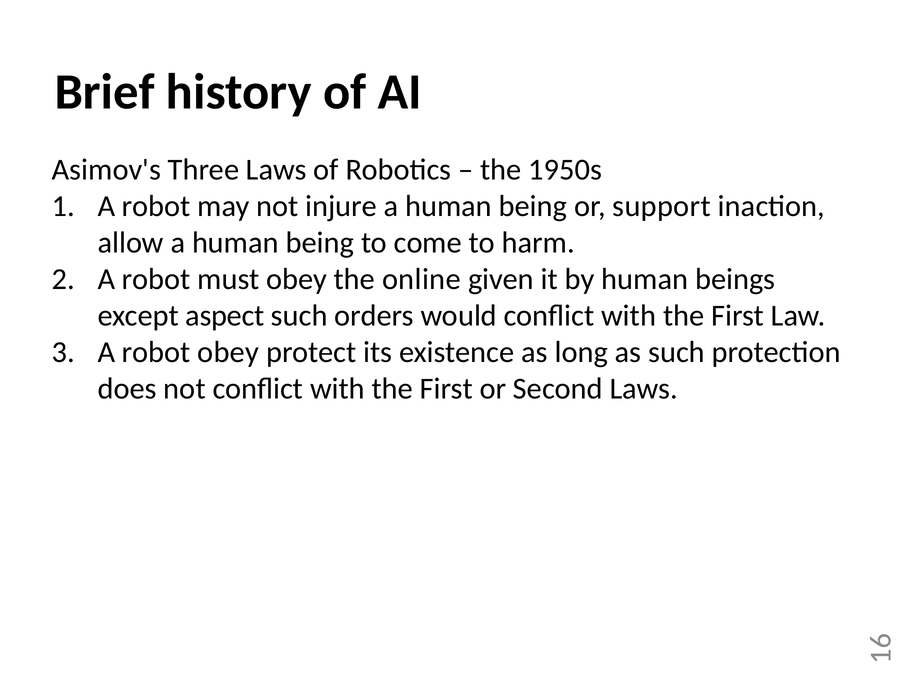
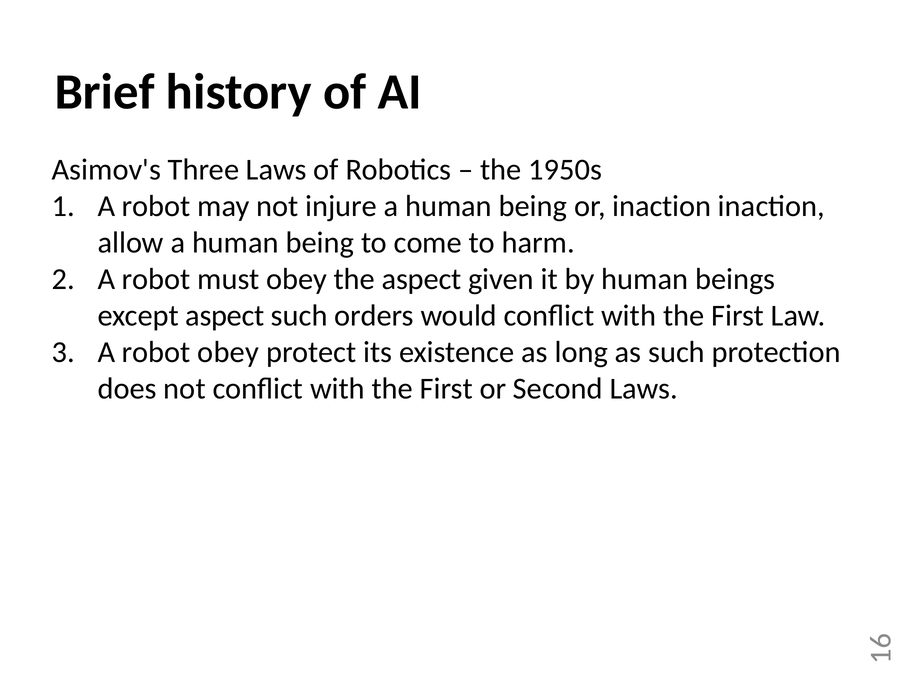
or support: support -> inaction (662, 206)
the online: online -> aspect (422, 279)
